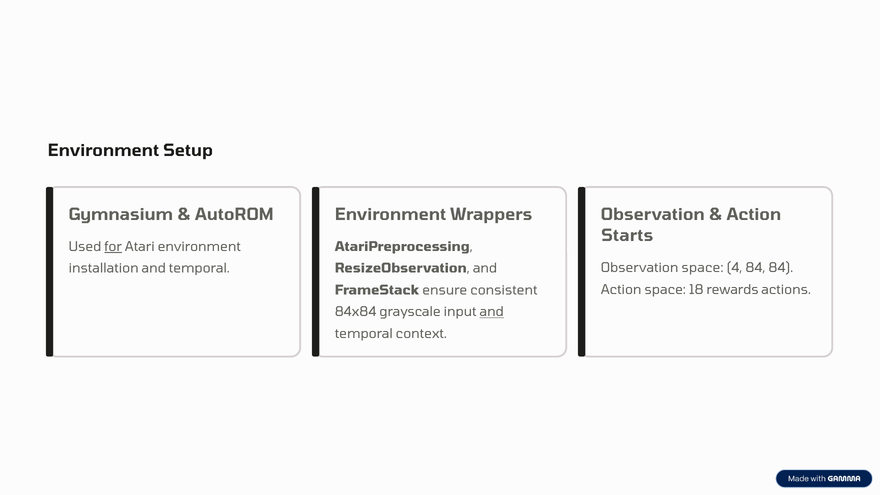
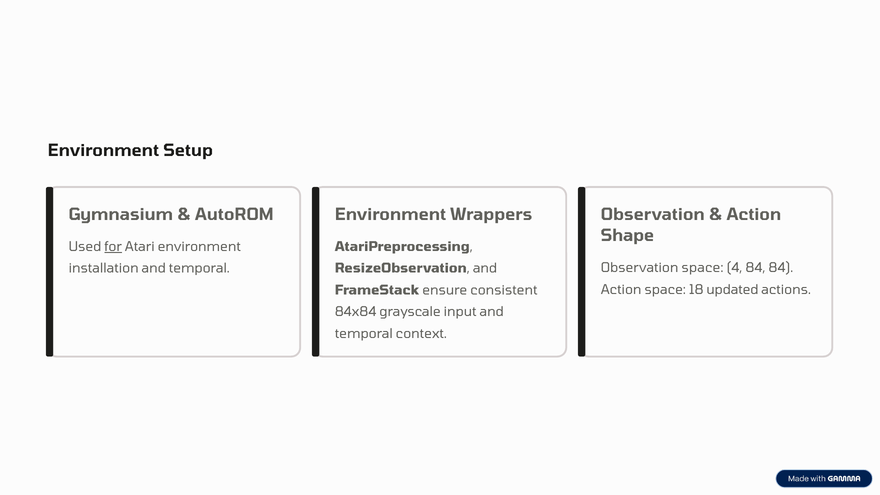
Starts: Starts -> Shape (627, 236)
rewards: rewards -> updated (733, 290)
and underline: present -> none (492, 312)
